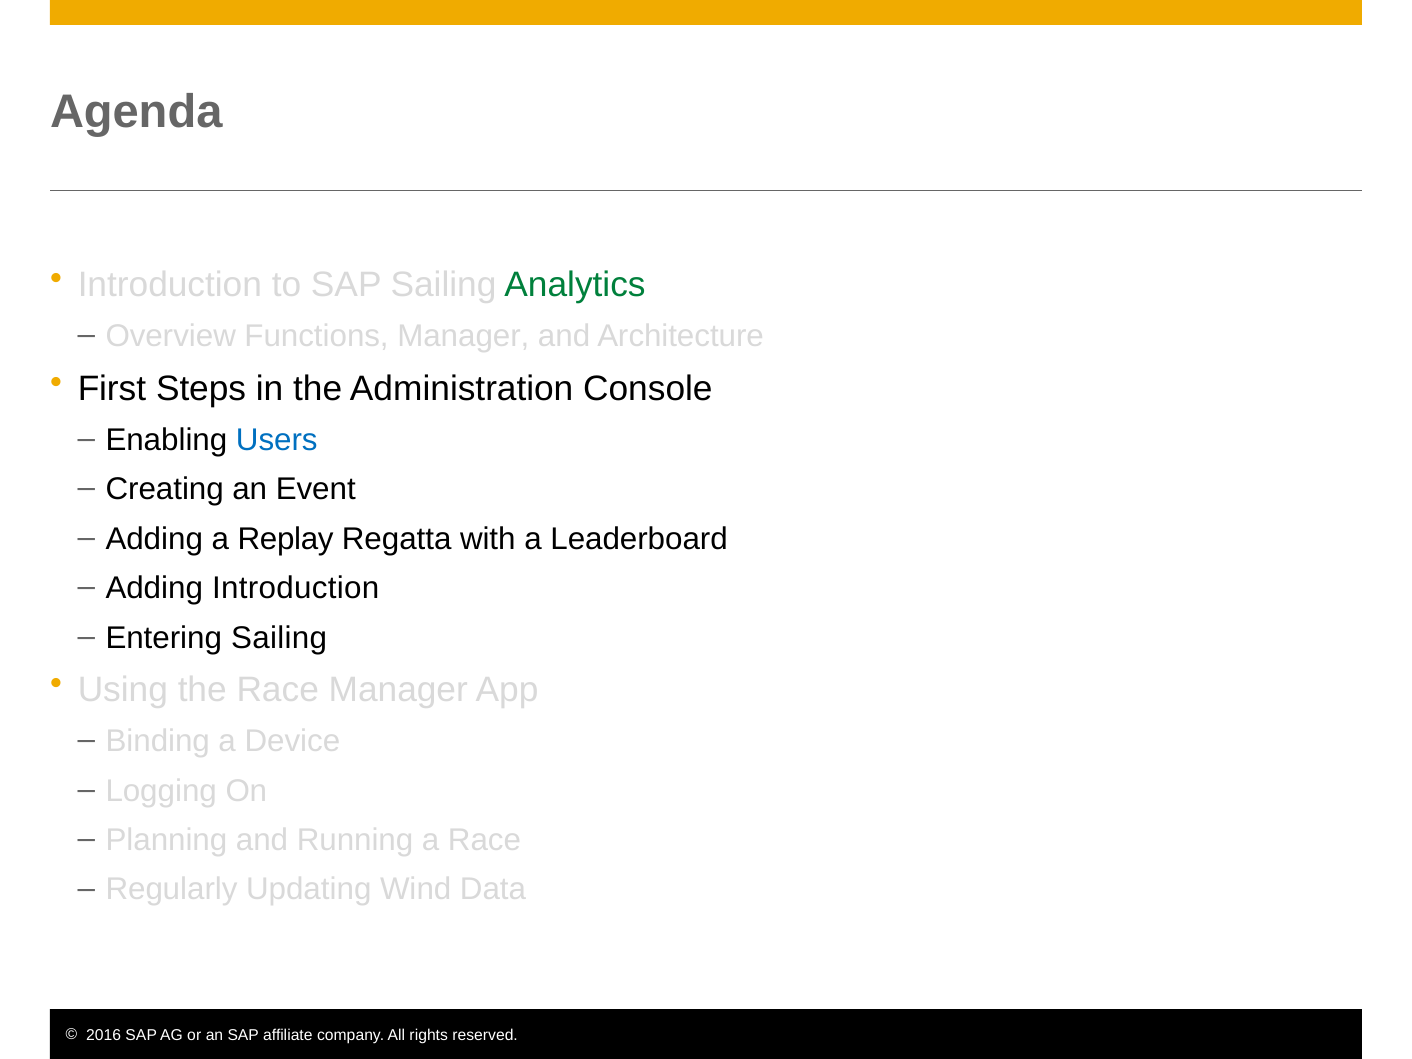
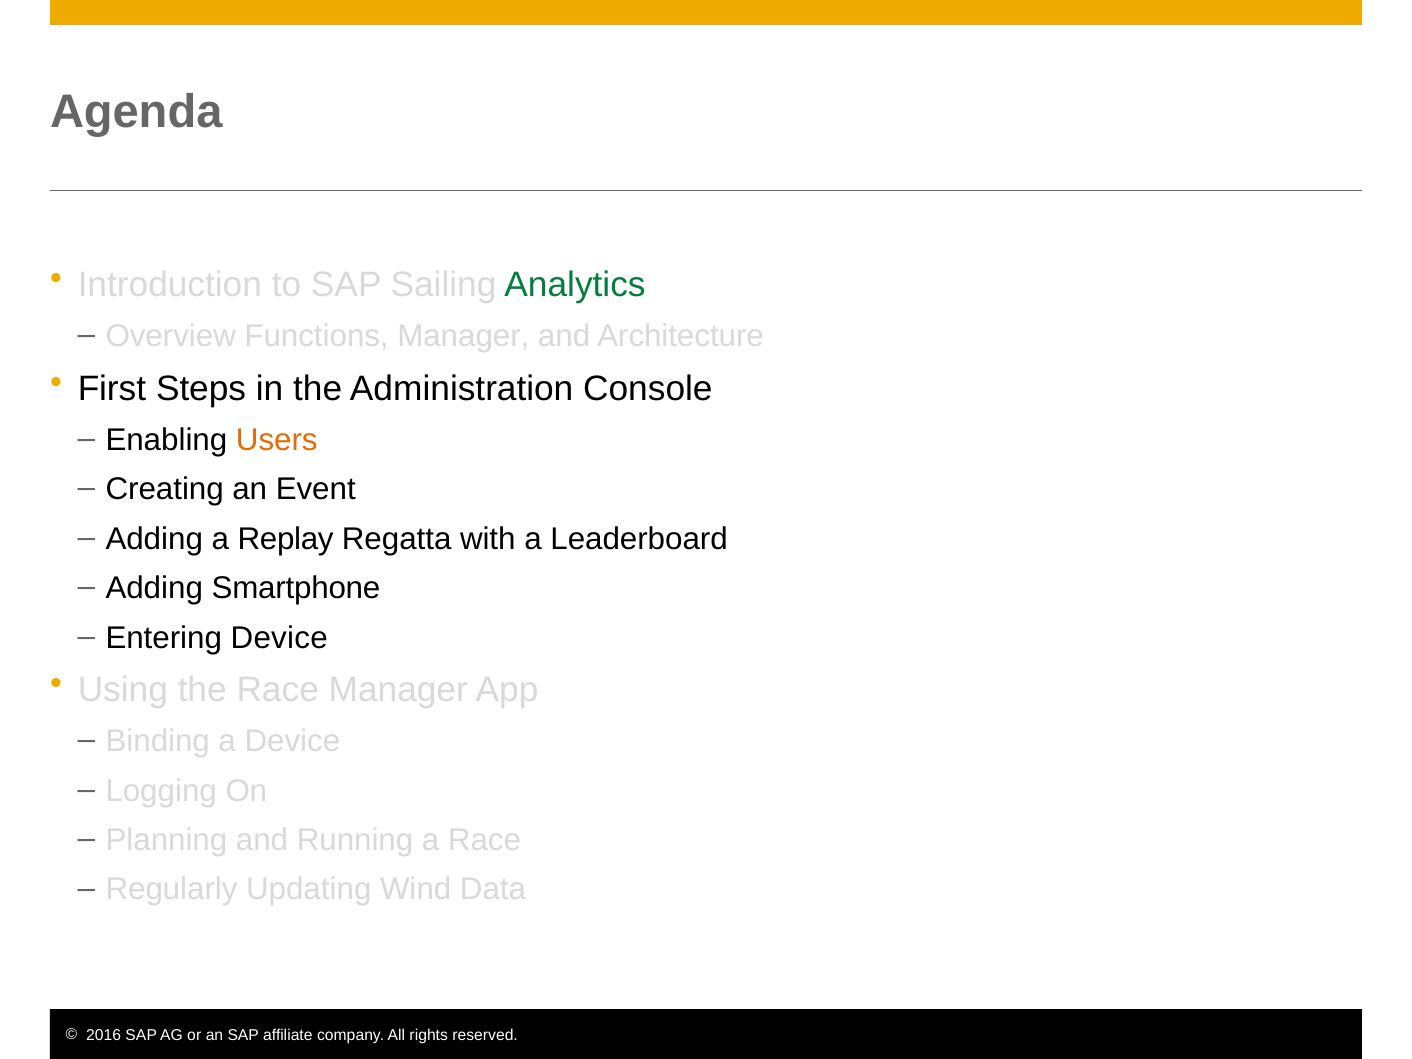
Users colour: blue -> orange (277, 440)
Adding Introduction: Introduction -> Smartphone (296, 588)
Entering Sailing: Sailing -> Device (279, 638)
